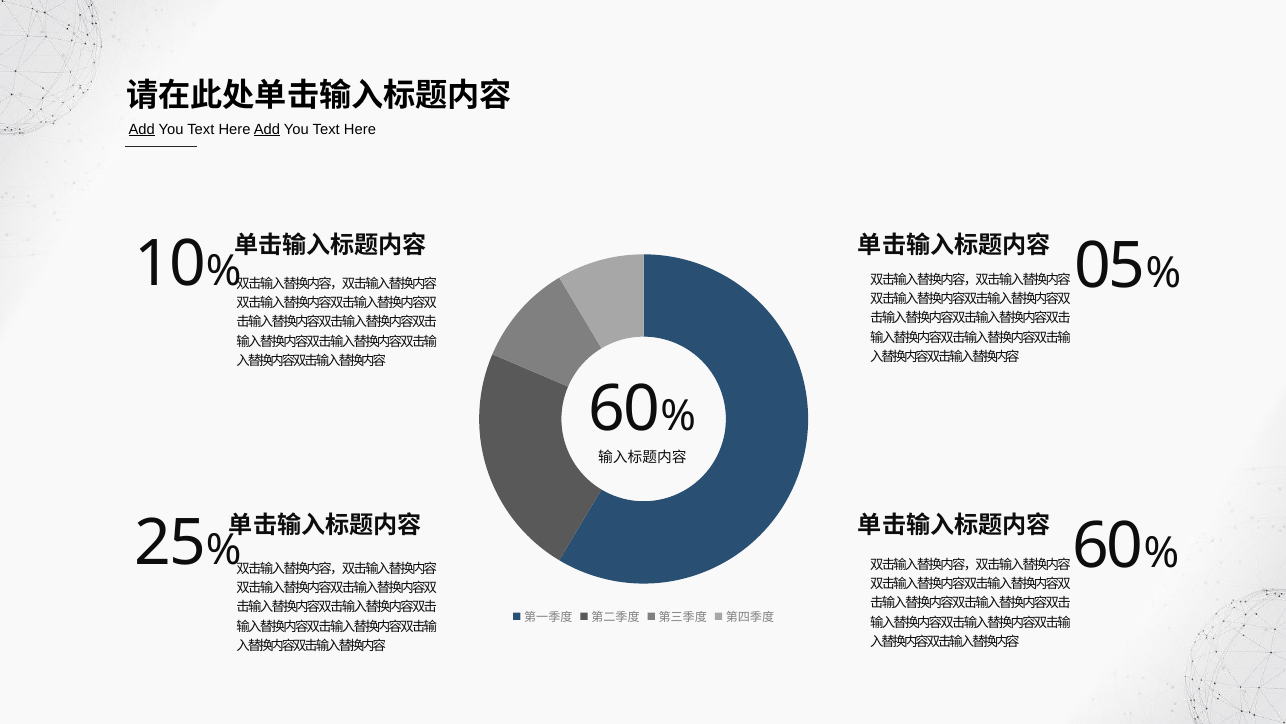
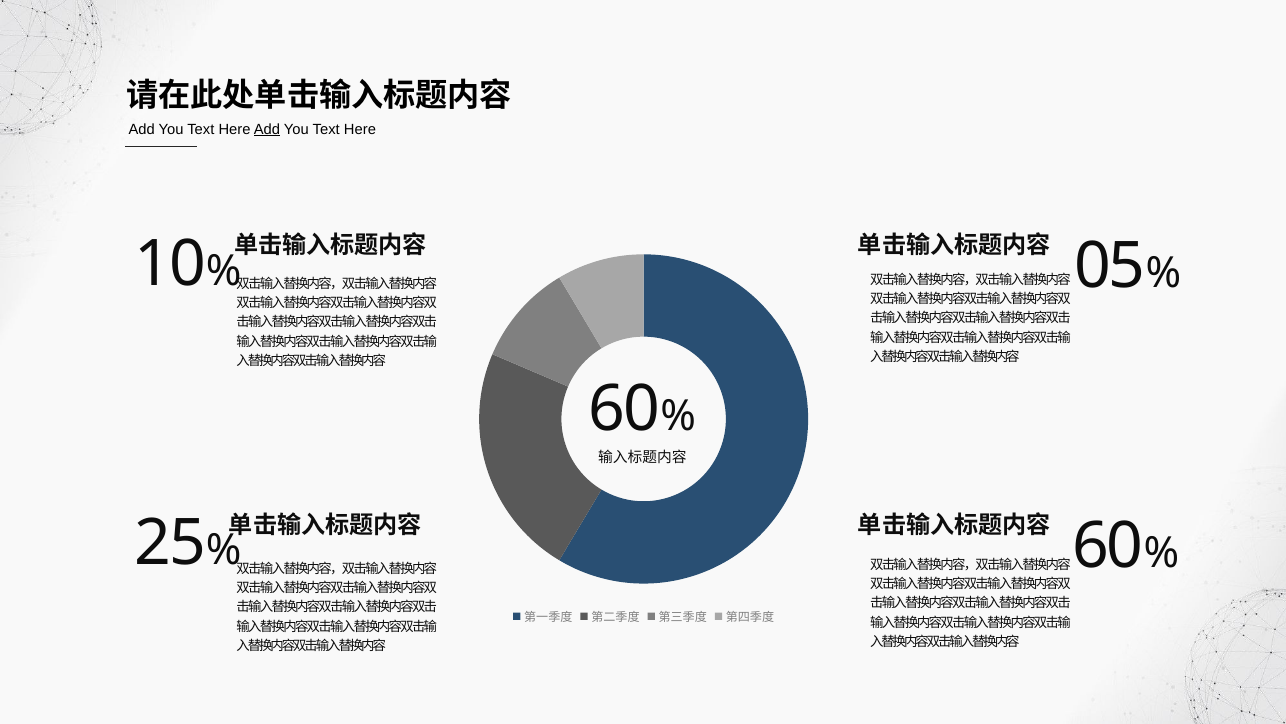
Add underline: present -> none (142, 129)
